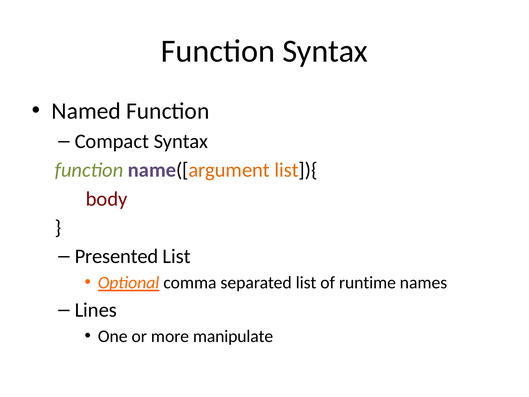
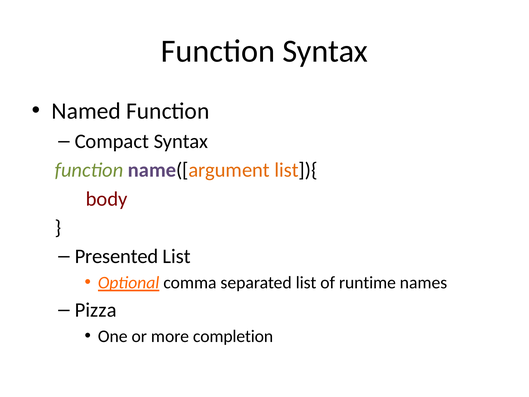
Lines: Lines -> Pizza (96, 310)
manipulate: manipulate -> completion (233, 336)
